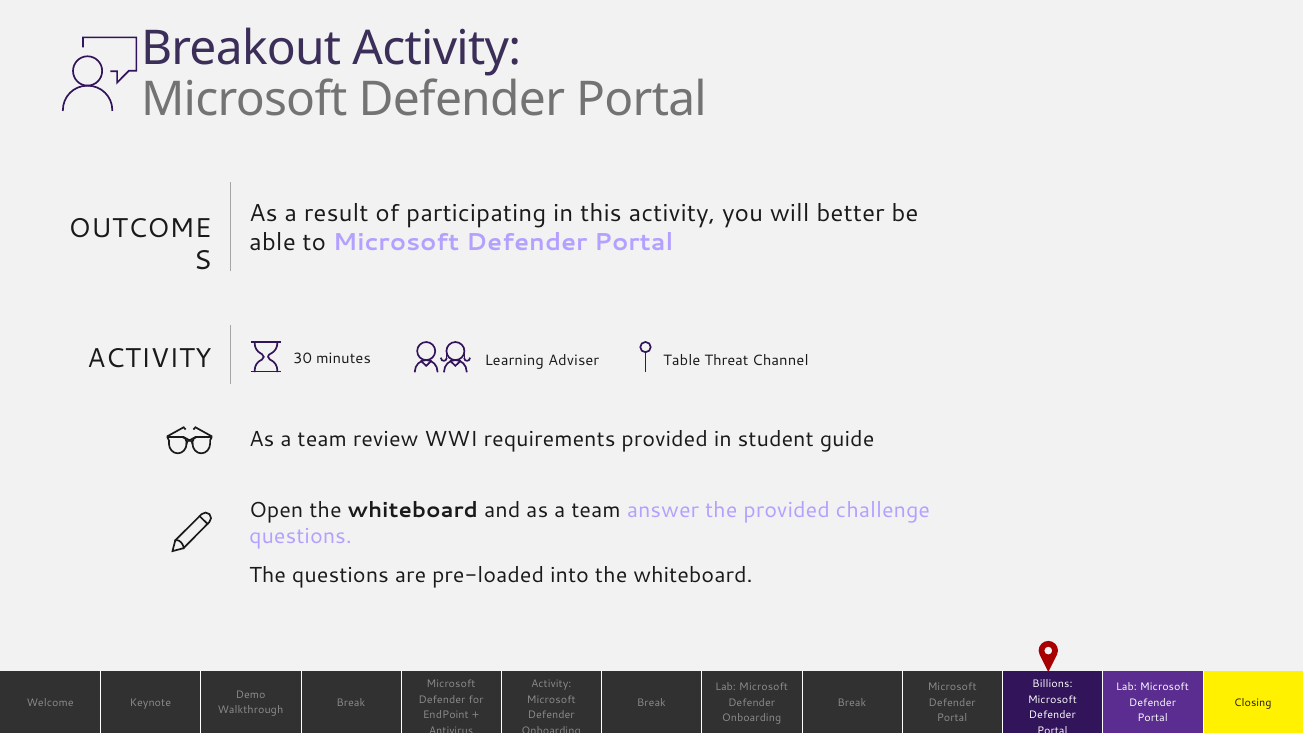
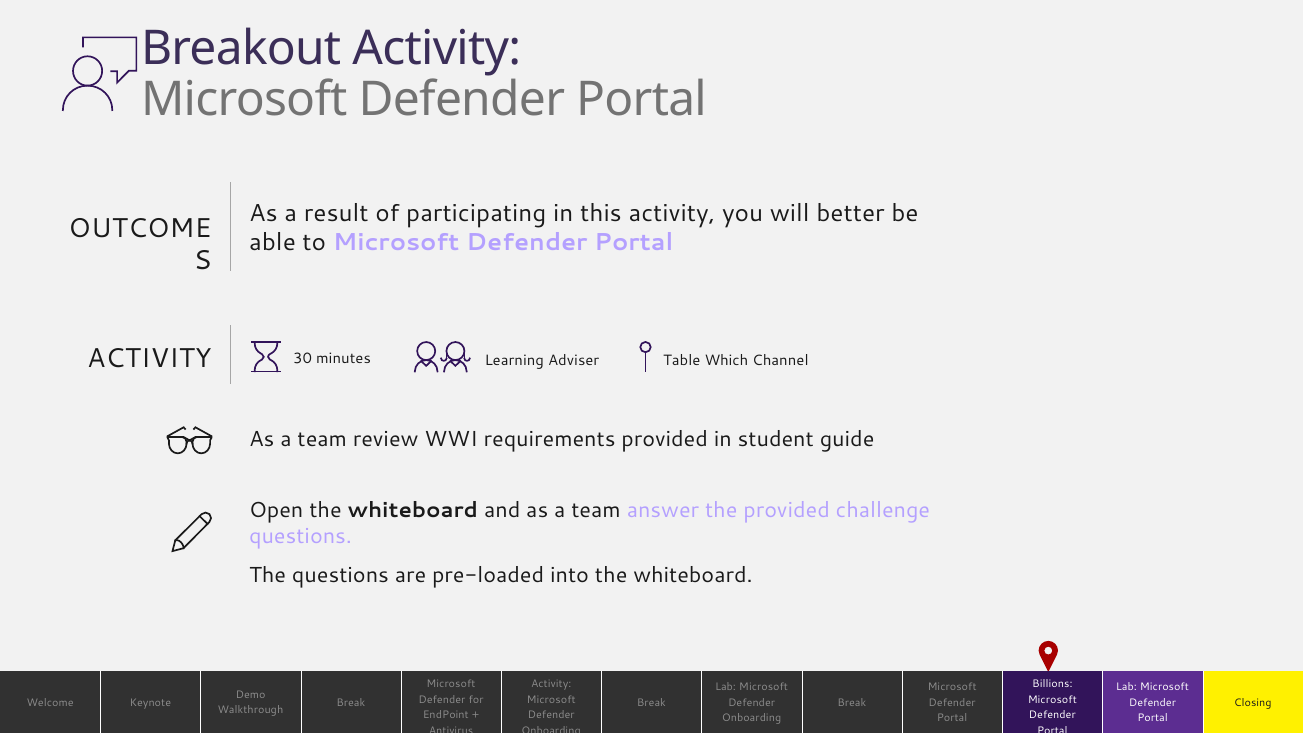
Threat: Threat -> Which (726, 361)
